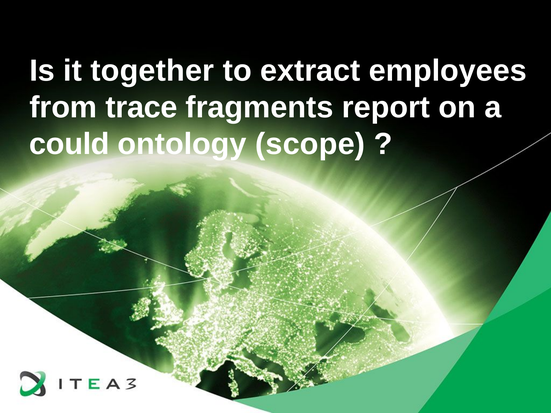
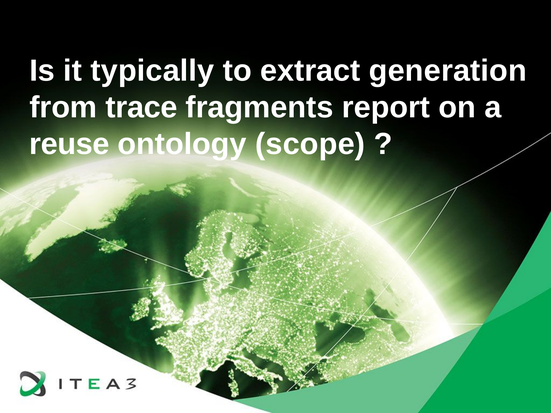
together: together -> typically (152, 71)
employees: employees -> generation (448, 71)
could: could -> reuse (69, 144)
